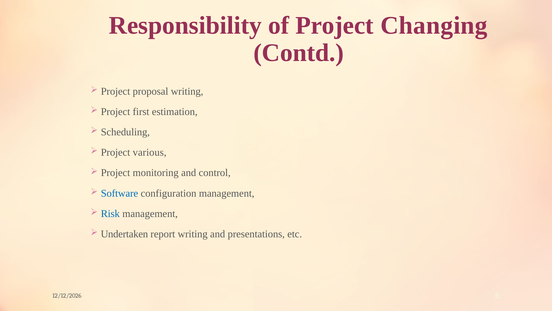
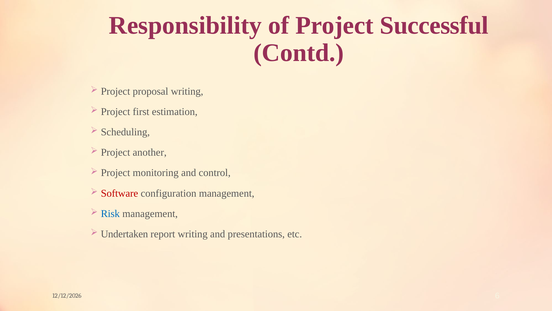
Changing: Changing -> Successful (434, 25)
various: various -> another (150, 152)
Software colour: blue -> red (119, 193)
